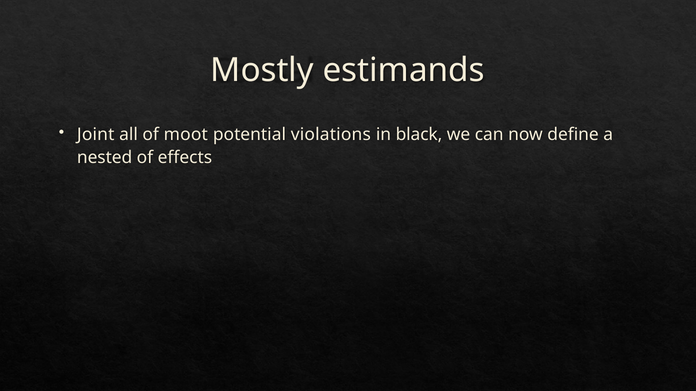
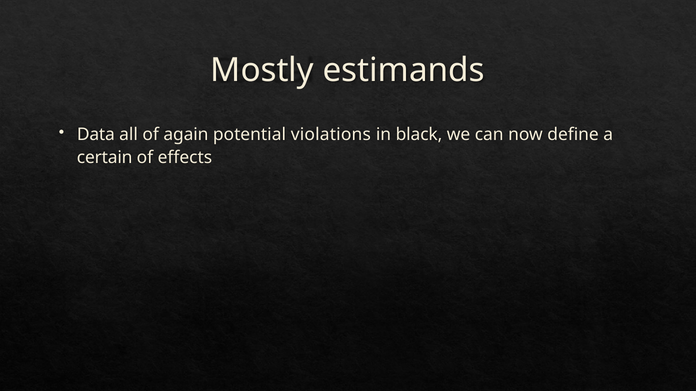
Joint: Joint -> Data (96, 135)
moot: moot -> again (186, 135)
nested: nested -> certain (105, 158)
